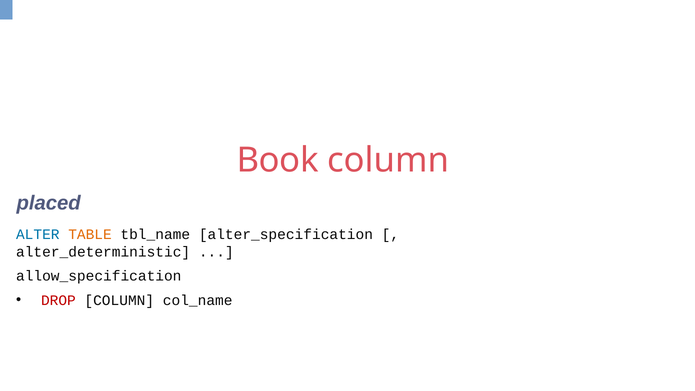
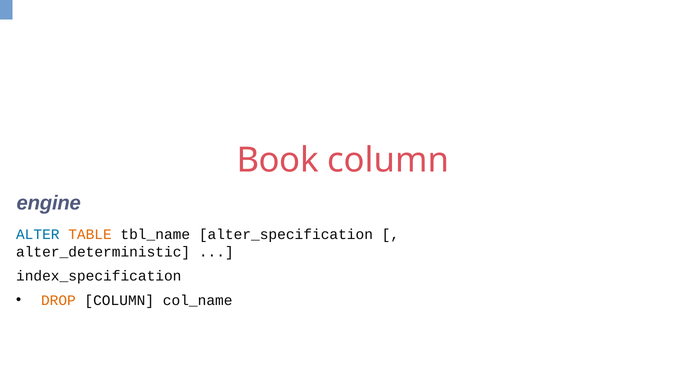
placed: placed -> engine (49, 203)
allow_specification: allow_specification -> index_specification (99, 276)
DROP colour: red -> orange (58, 300)
